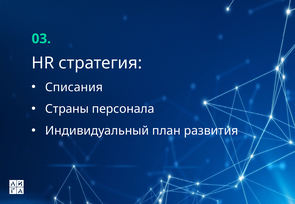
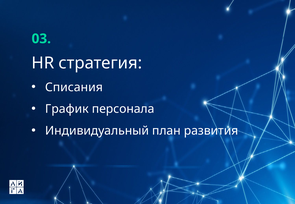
Страны: Страны -> График (67, 109)
